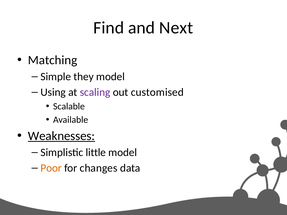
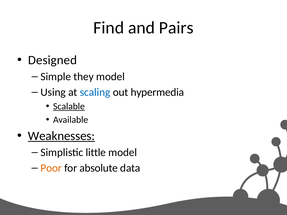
Next: Next -> Pairs (176, 28)
Matching: Matching -> Designed (53, 60)
scaling colour: purple -> blue (95, 92)
customised: customised -> hypermedia (157, 92)
Scalable underline: none -> present (69, 107)
changes: changes -> absolute (99, 168)
